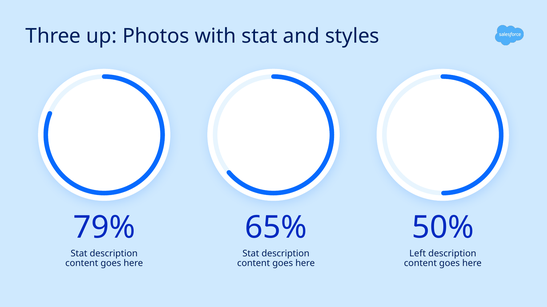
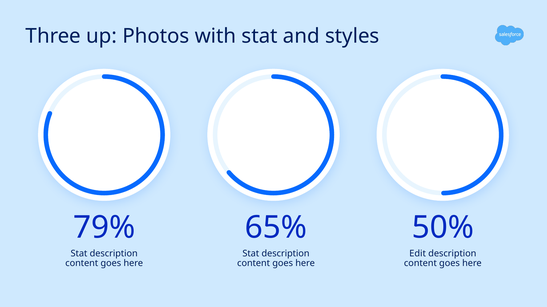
Left: Left -> Edit (418, 254)
